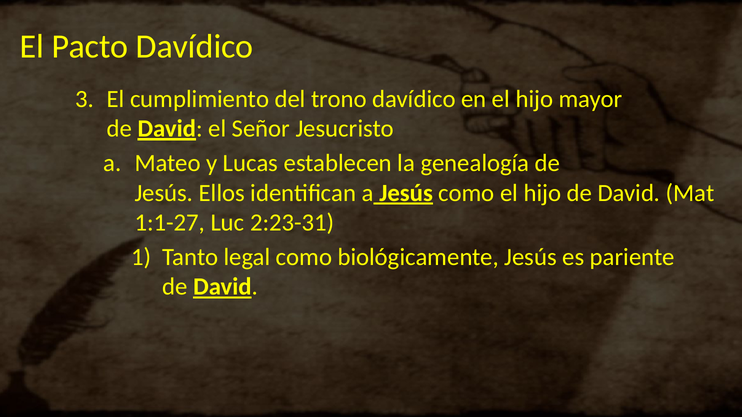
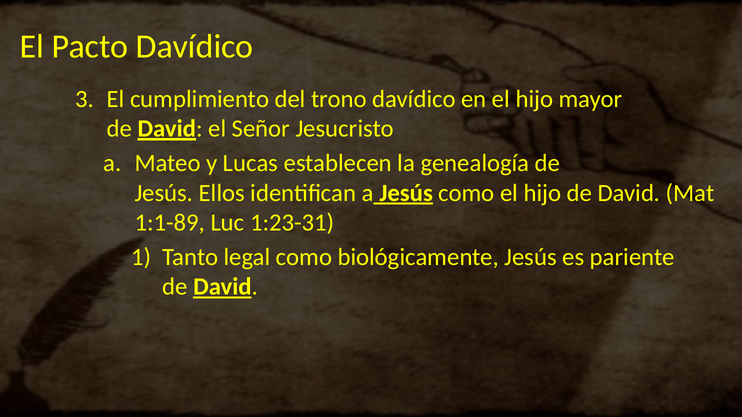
1:1-27: 1:1-27 -> 1:1-89 (170, 223)
2:23-31: 2:23-31 -> 1:23-31 (292, 223)
